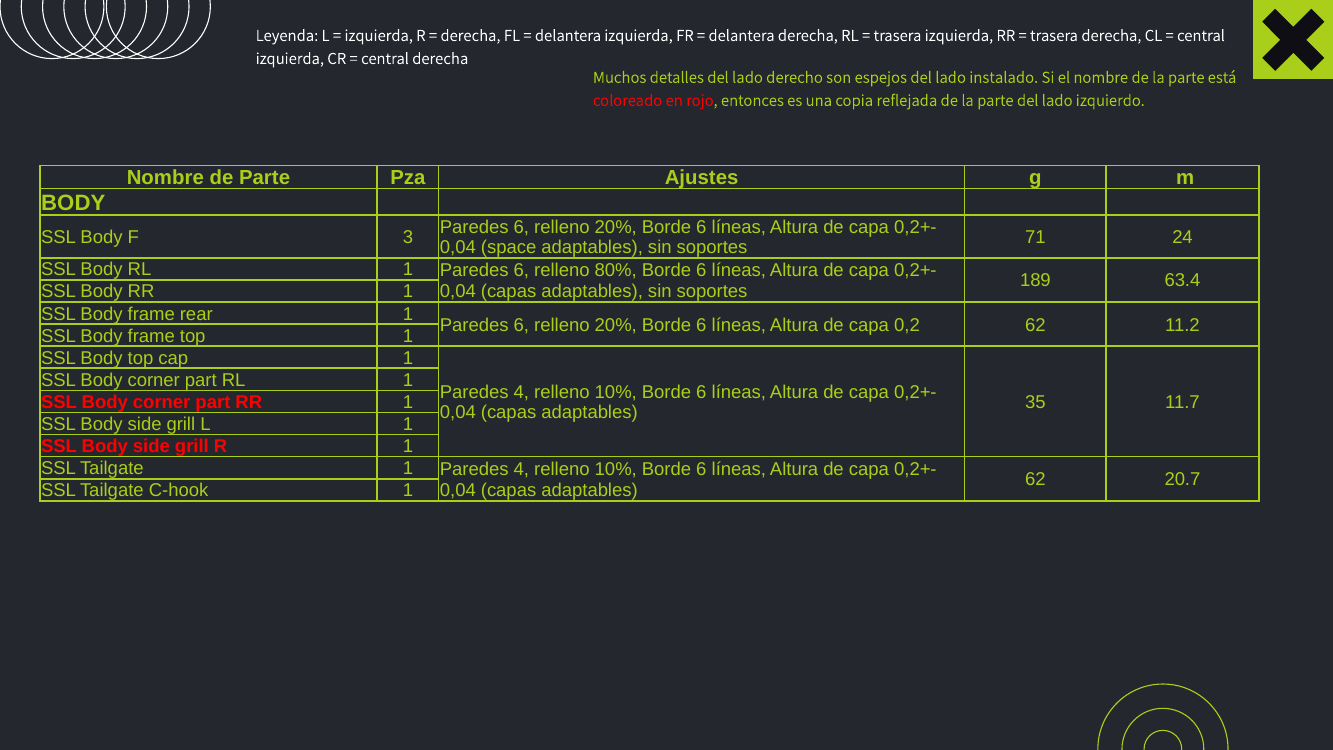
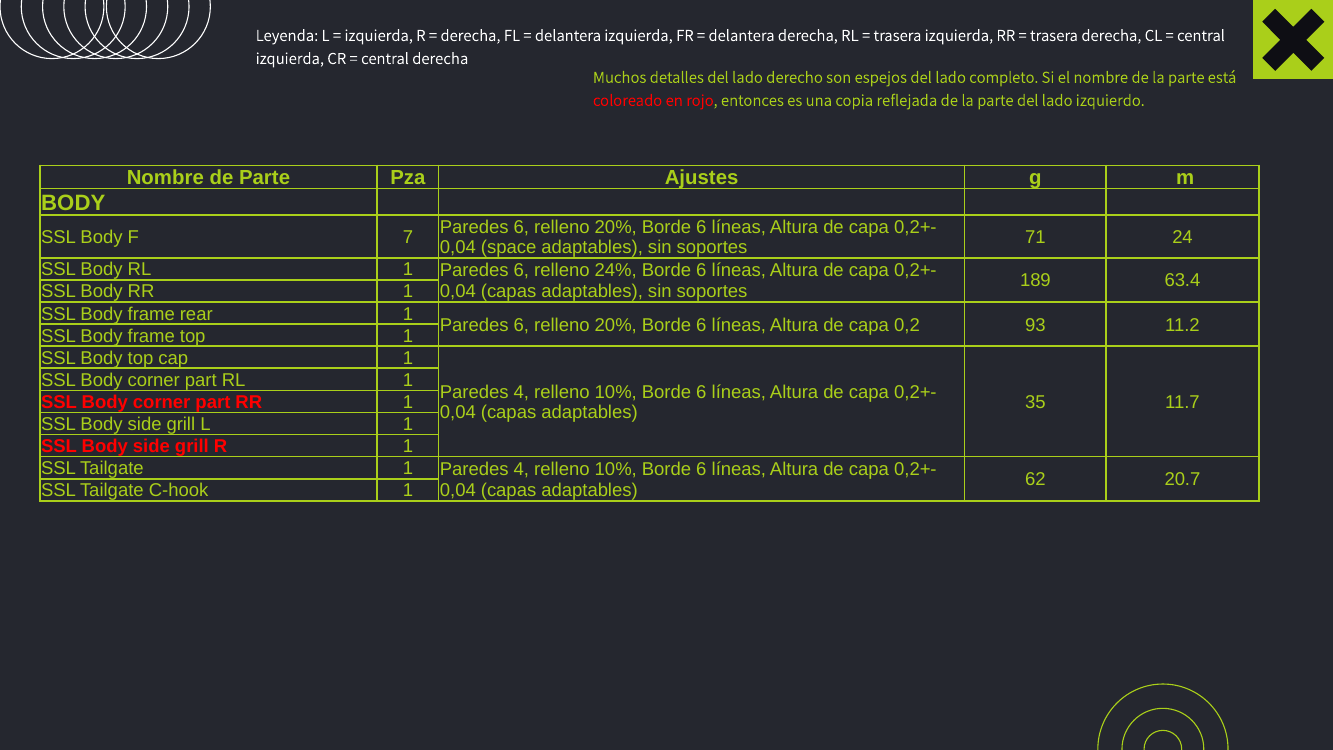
instalado: instalado -> completo (1004, 77)
3: 3 -> 7 (408, 237)
80%: 80% -> 24% (616, 270)
0,2 62: 62 -> 93 (1035, 325)
